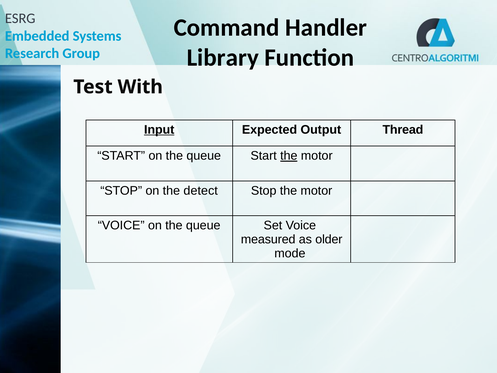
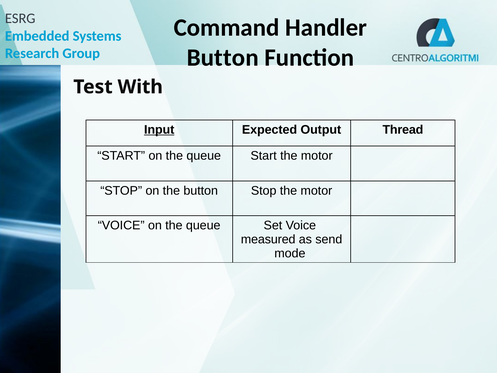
Library: Library -> Button (223, 57)
the underline: present -> none (289, 156)
the detect: detect -> button (201, 190)
older: older -> send (329, 239)
